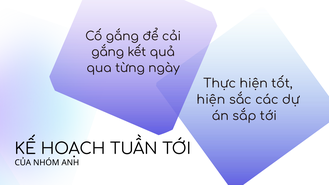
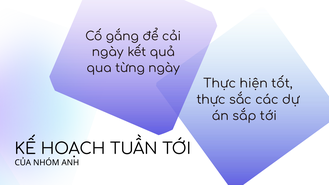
gắng: gắng -> ngày (108, 52)
hiện: hiện -> thực (211, 100)
